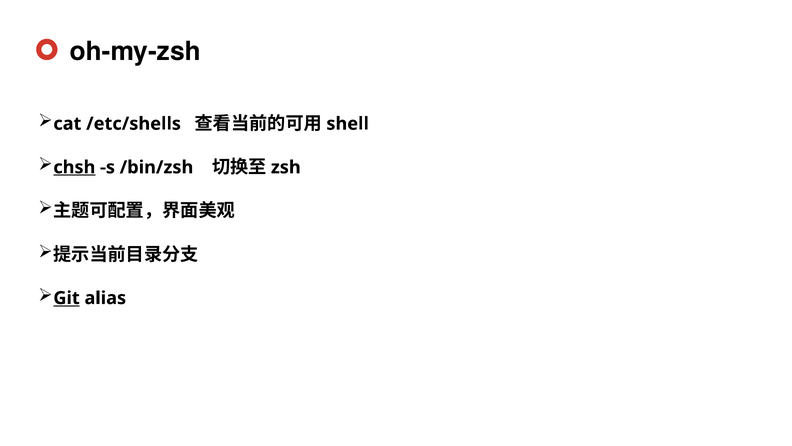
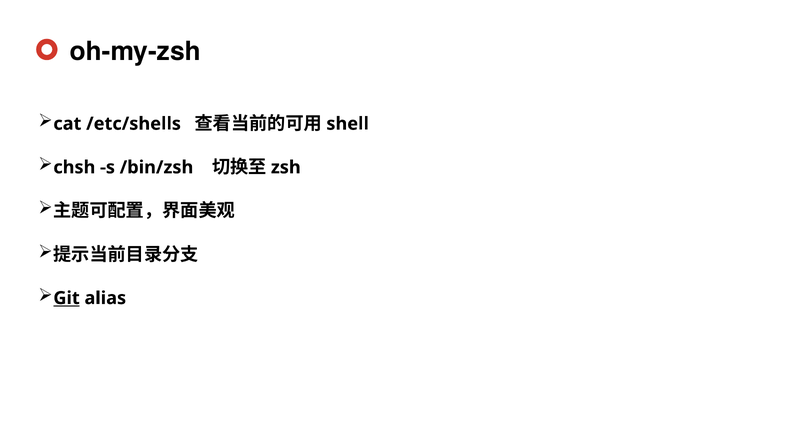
chsh underline: present -> none (74, 167)
